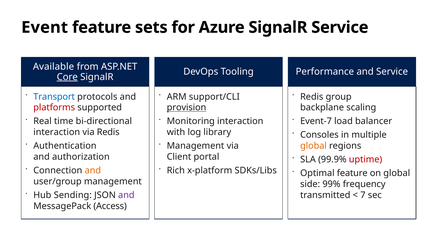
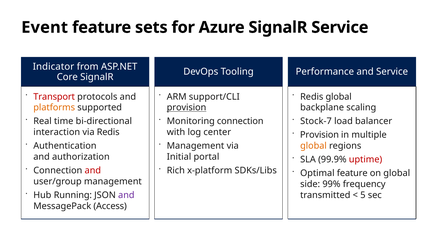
Available: Available -> Indicator (54, 66)
Core underline: present -> none (67, 77)
Transport colour: blue -> red (54, 97)
Redis group: group -> global (339, 97)
platforms colour: red -> orange (54, 108)
Monitoring interaction: interaction -> connection (240, 121)
Event-7: Event-7 -> Stock-7 (316, 121)
library: library -> center (217, 132)
Consoles: Consoles -> Provision (319, 135)
Client: Client -> Initial (179, 157)
and colour: orange -> red (93, 170)
Sending: Sending -> Running (73, 195)
7: 7 -> 5 (363, 195)
